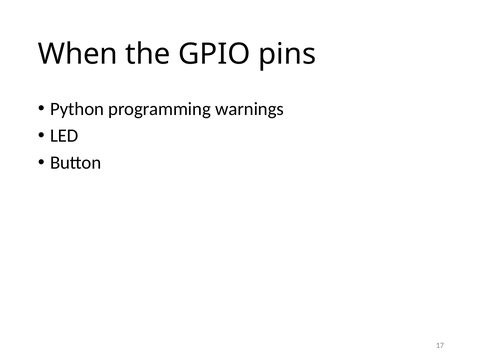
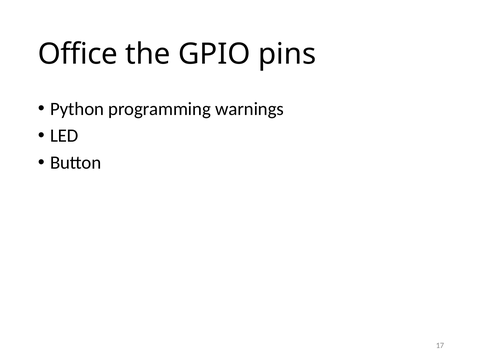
When: When -> Office (78, 54)
